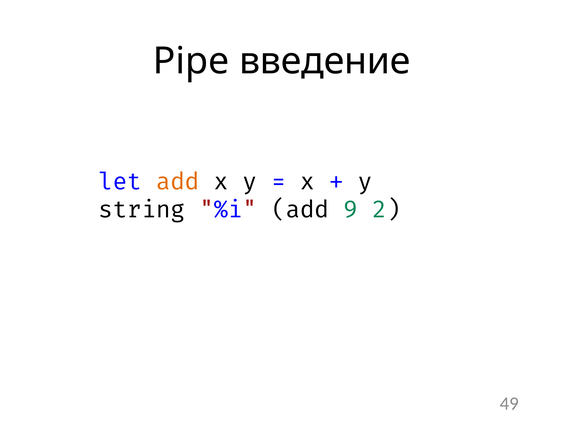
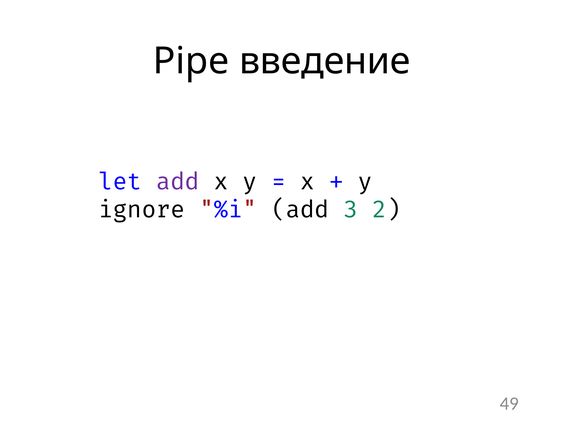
add colour: orange -> purple (178, 182)
string: string -> ignore (142, 210)
9: 9 -> 3 (351, 210)
